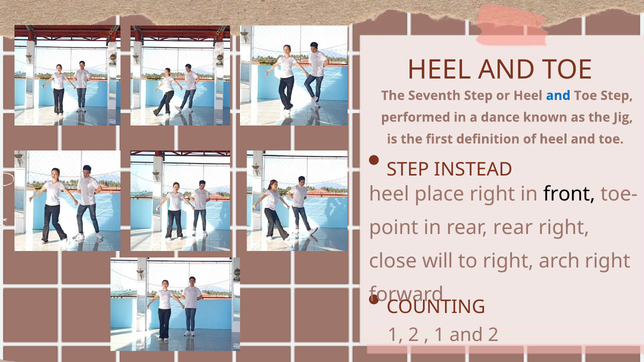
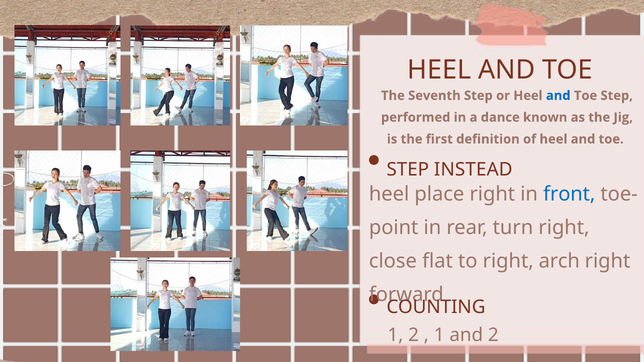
front colour: black -> blue (569, 194)
rear rear: rear -> turn (513, 228)
will: will -> flat (437, 261)
